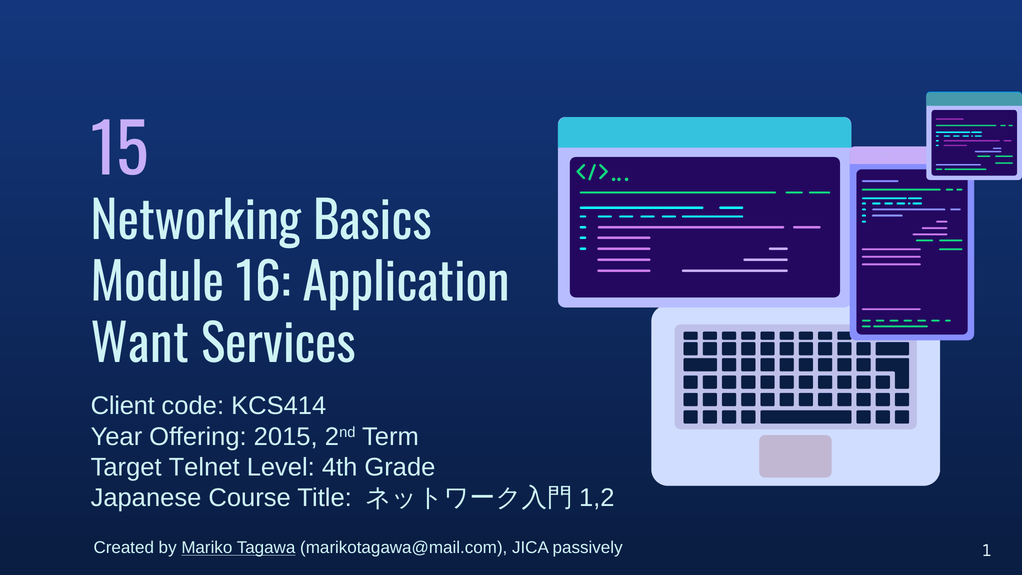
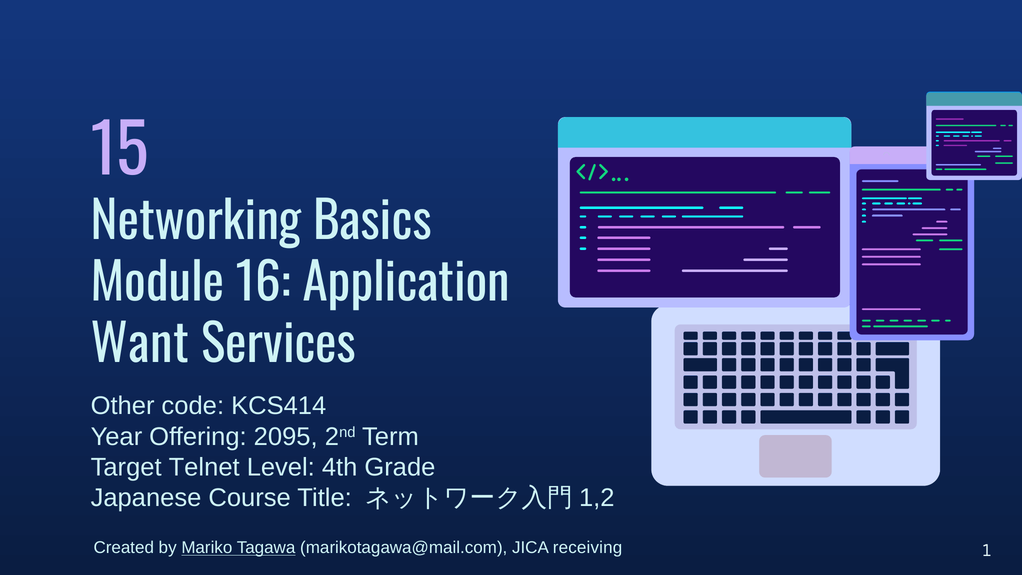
Client: Client -> Other (123, 406)
2015: 2015 -> 2095 (286, 437)
passively: passively -> receiving (588, 548)
